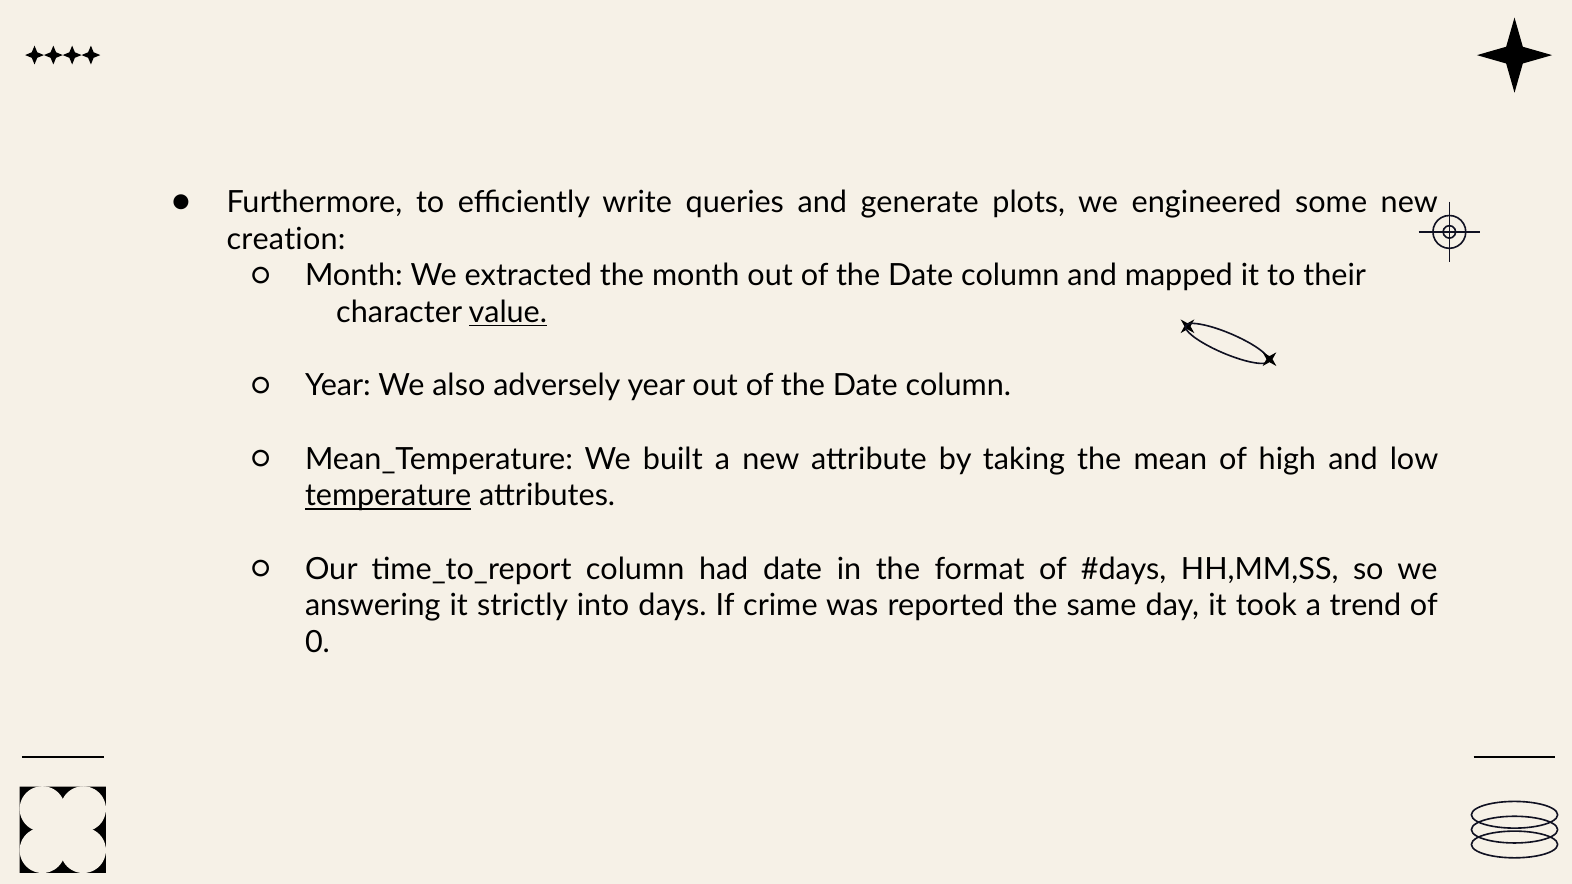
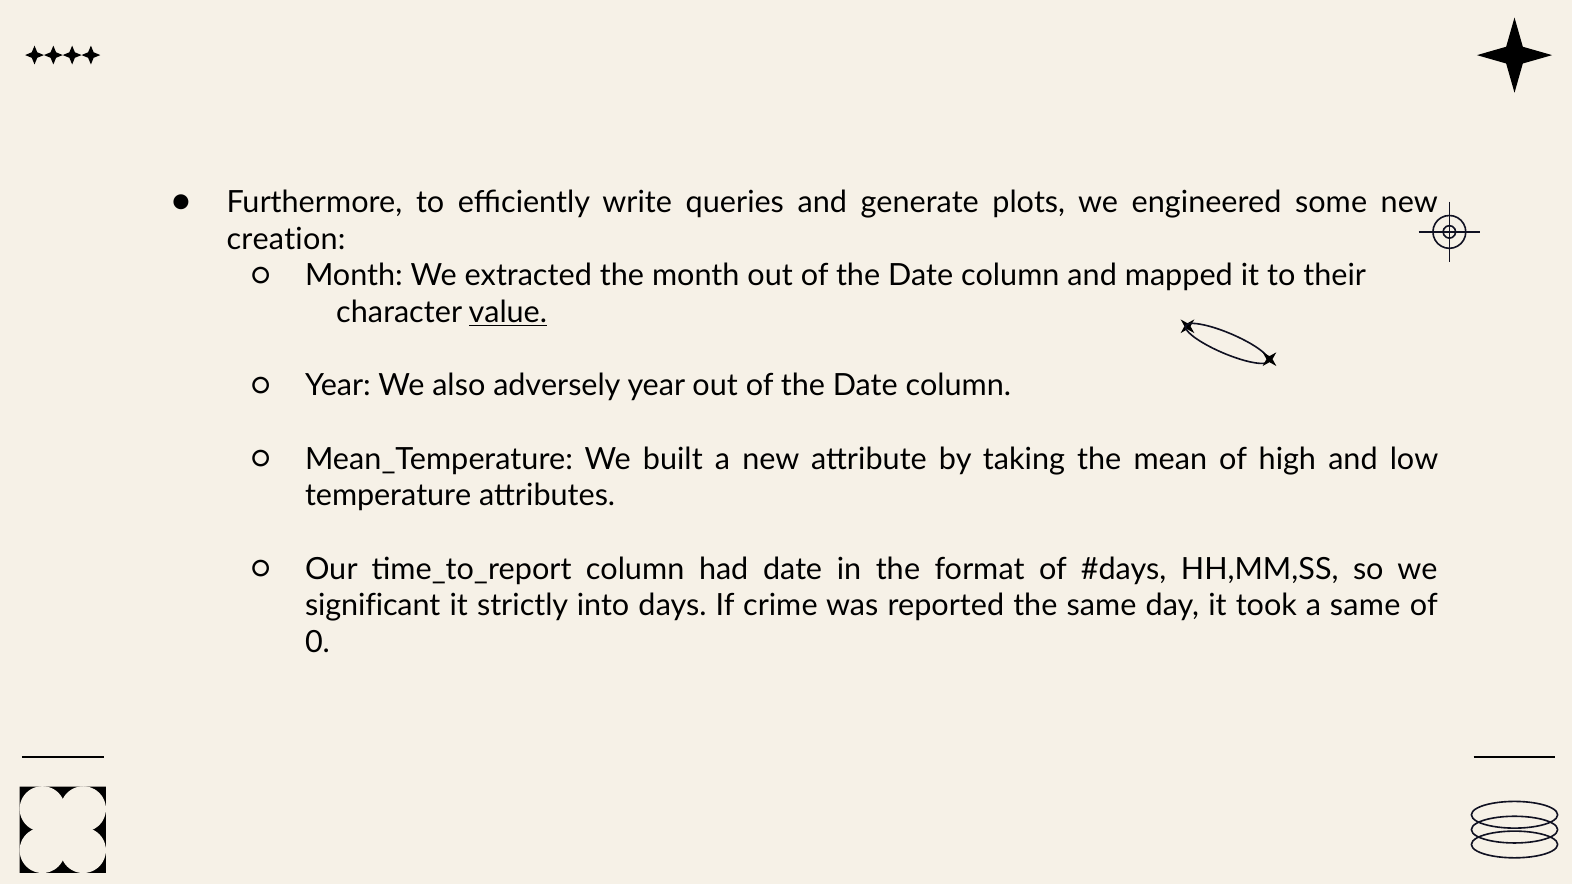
temperature underline: present -> none (388, 496)
answering: answering -> significant (373, 606)
a trend: trend -> same (1365, 606)
